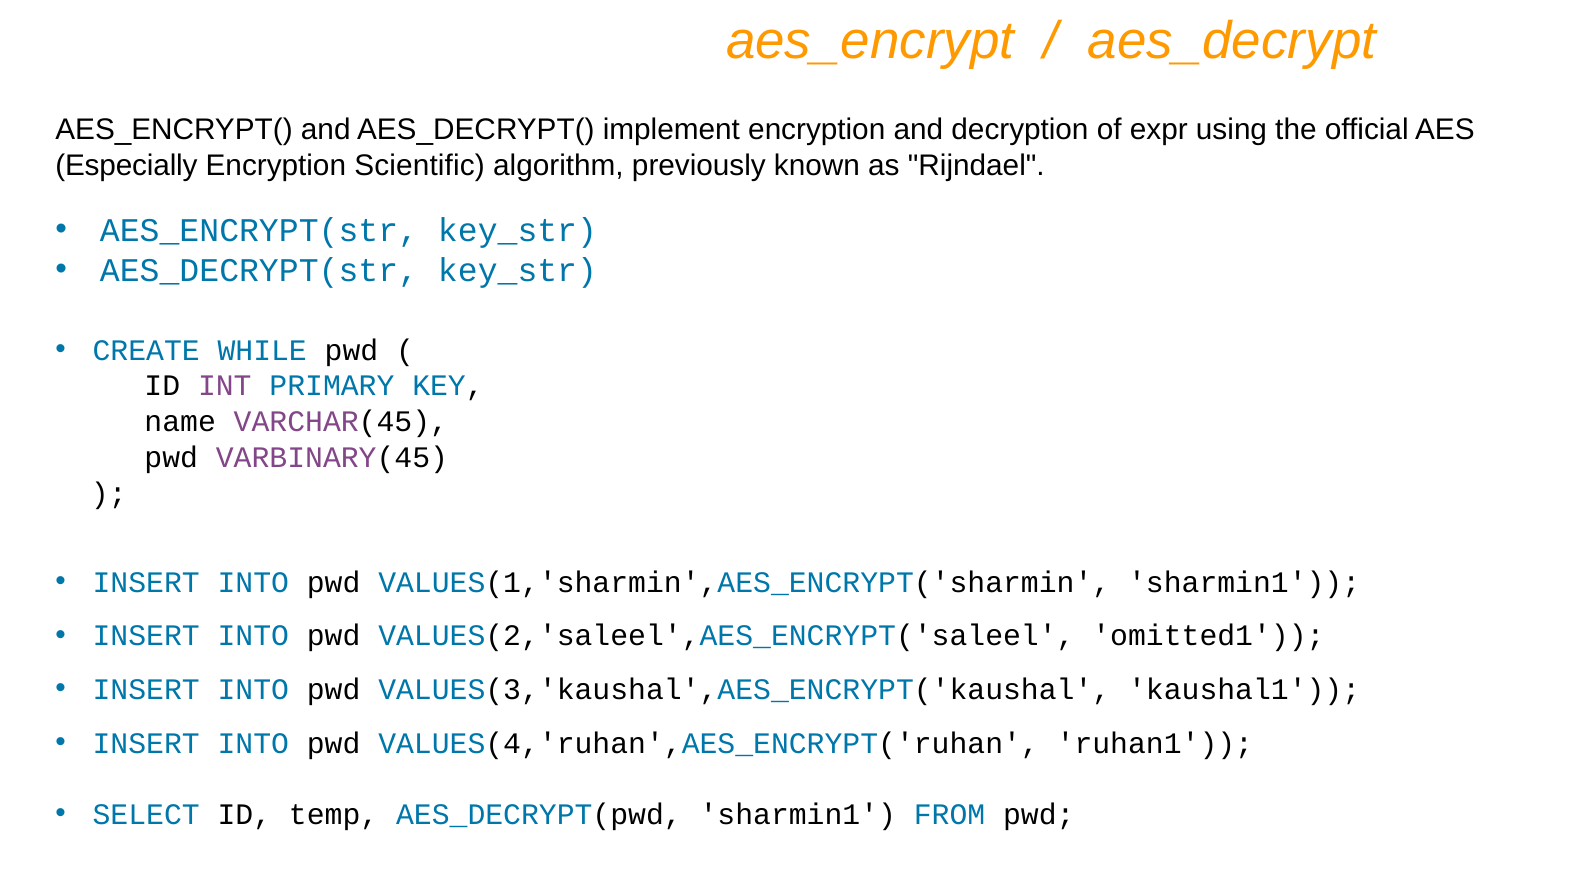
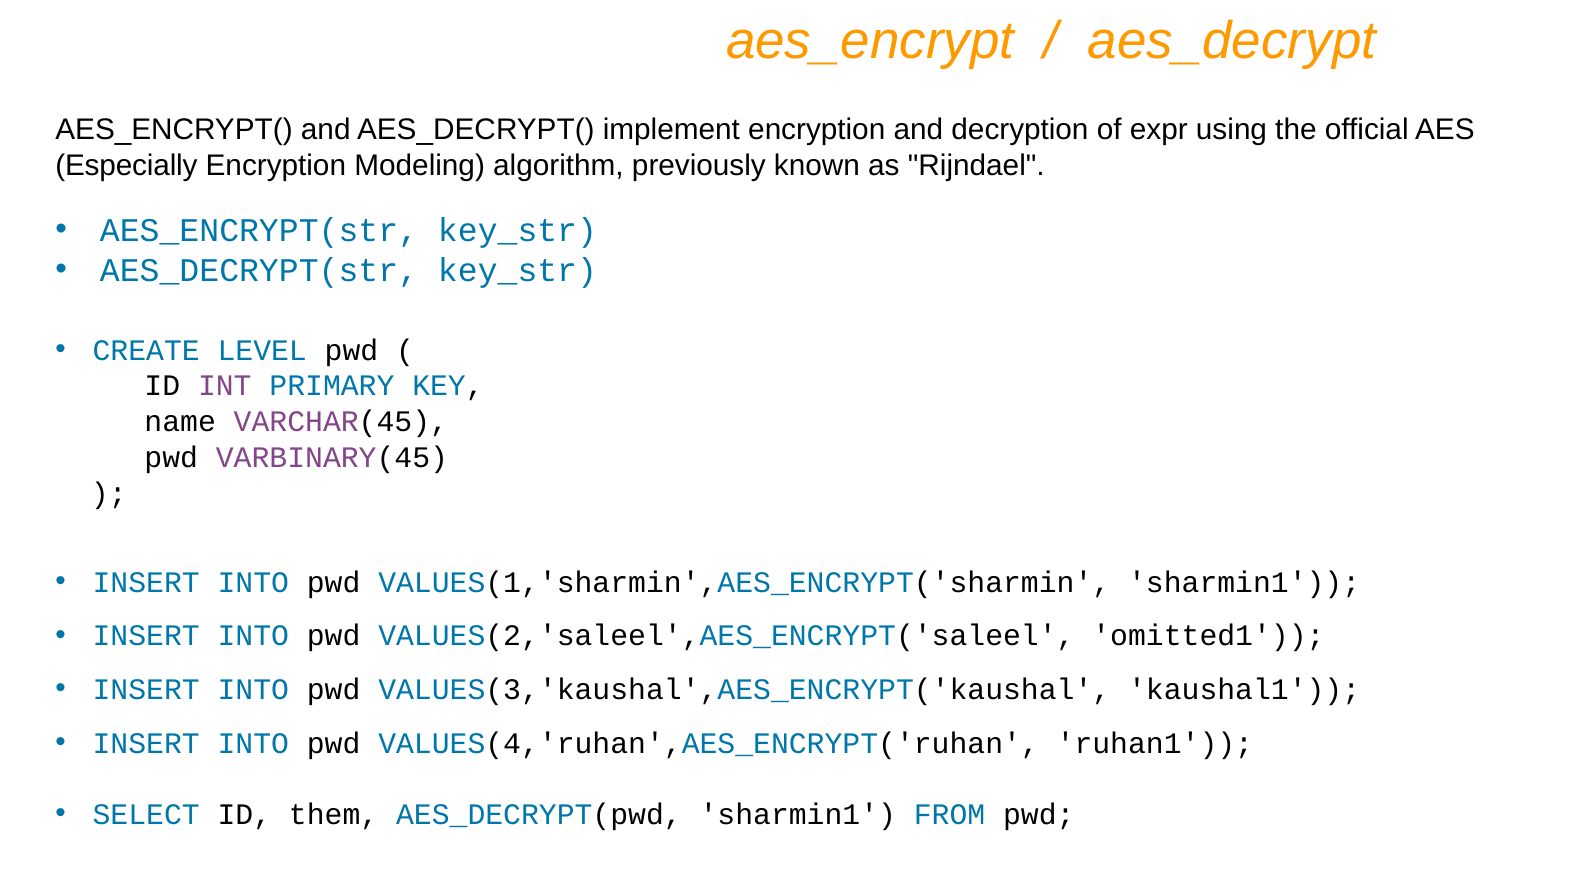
Scientific: Scientific -> Modeling (420, 166)
WHILE: WHILE -> LEVEL (262, 350)
temp: temp -> them (334, 814)
